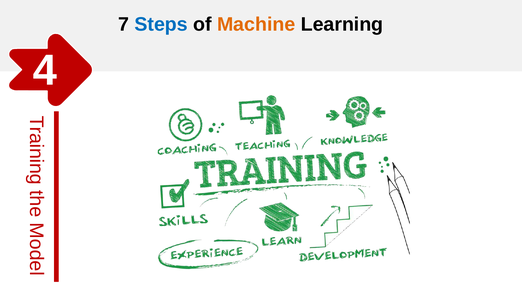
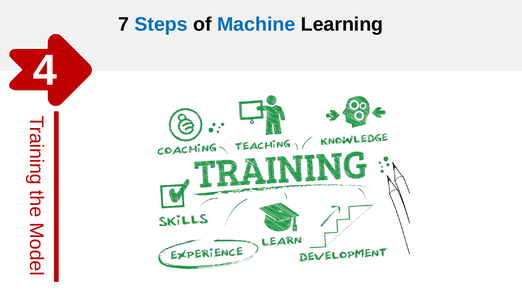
Machine colour: orange -> blue (256, 25)
